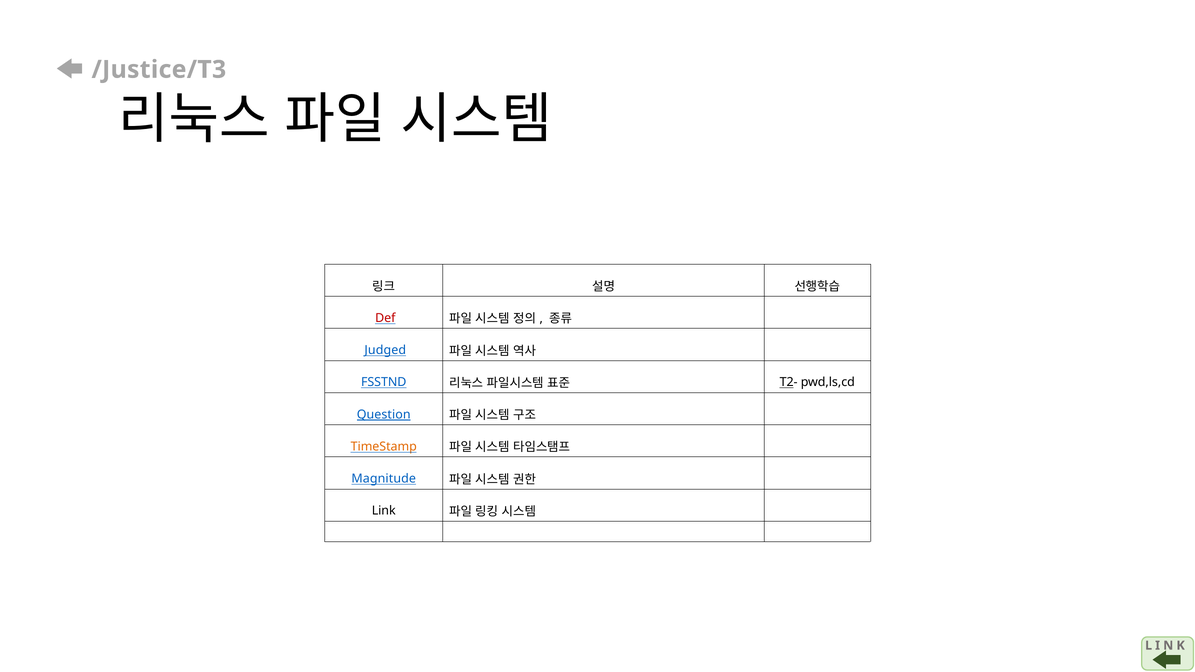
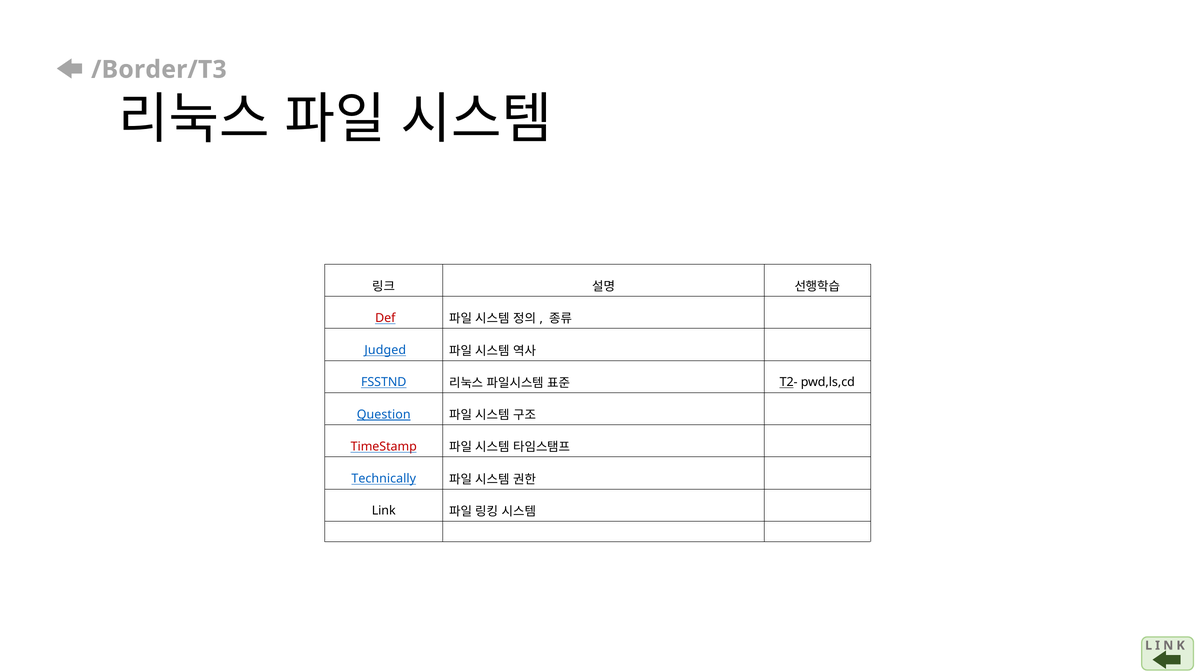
/Justice/T3: /Justice/T3 -> /Border/T3 (159, 70)
TimeStamp colour: orange -> red (384, 447)
Magnitude: Magnitude -> Technically (384, 479)
